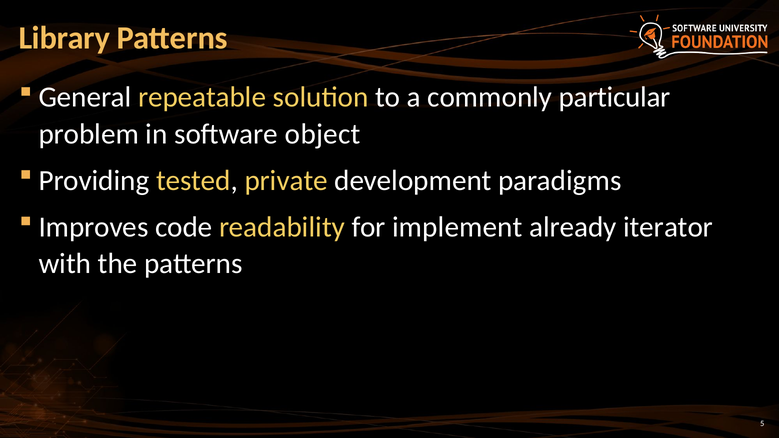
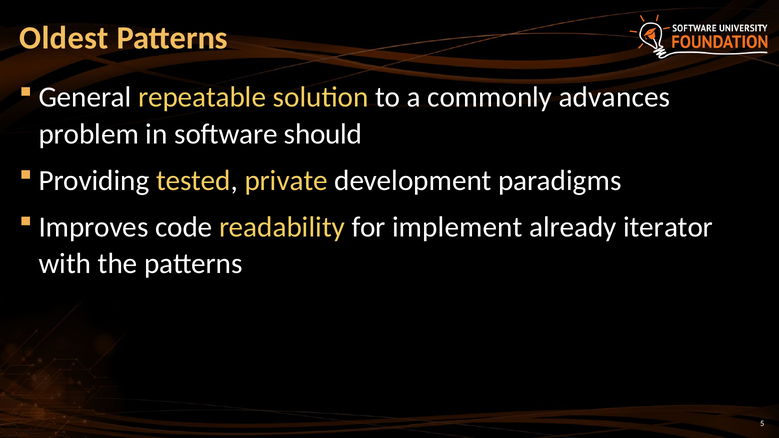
Library: Library -> Oldest (64, 38)
particular: particular -> advances (614, 97)
object: object -> should (323, 134)
